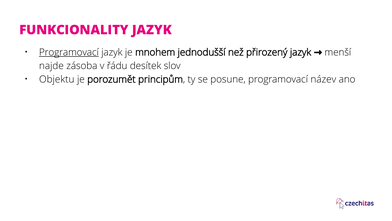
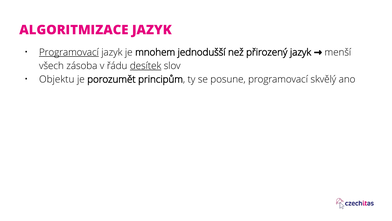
FUNKCIONALITY: FUNKCIONALITY -> ALGORITMIZACE (74, 30)
najde: najde -> všech (51, 66)
desítek underline: none -> present (146, 66)
název: název -> skvělý (323, 79)
